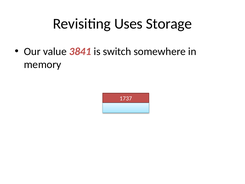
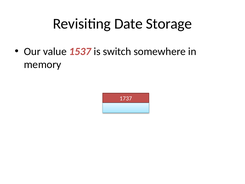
Uses: Uses -> Date (128, 24)
3841: 3841 -> 1537 (80, 51)
